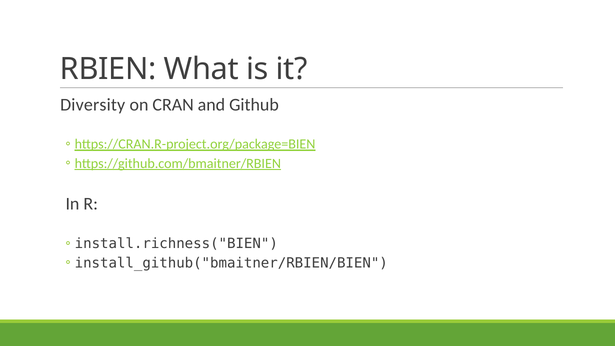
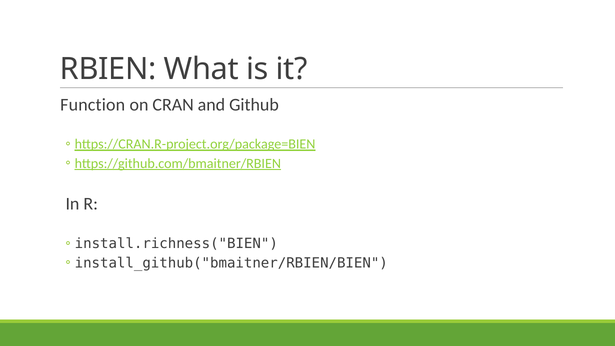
Diversity: Diversity -> Function (93, 105)
